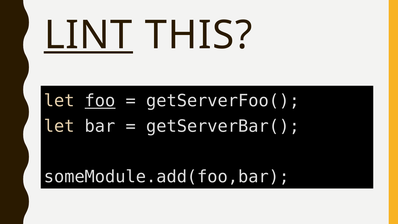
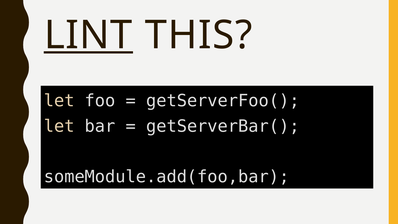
foo underline: present -> none (100, 101)
